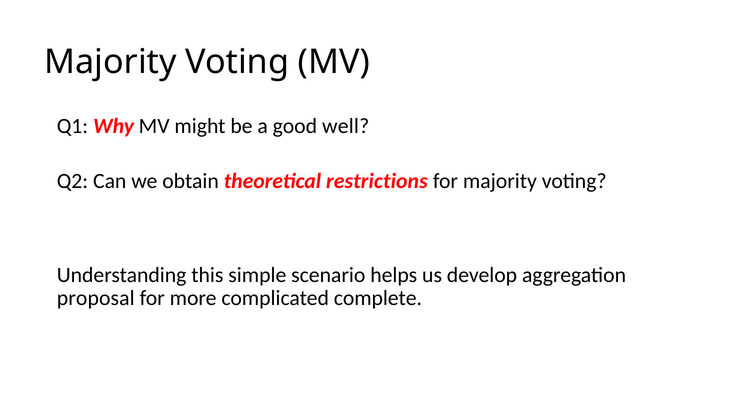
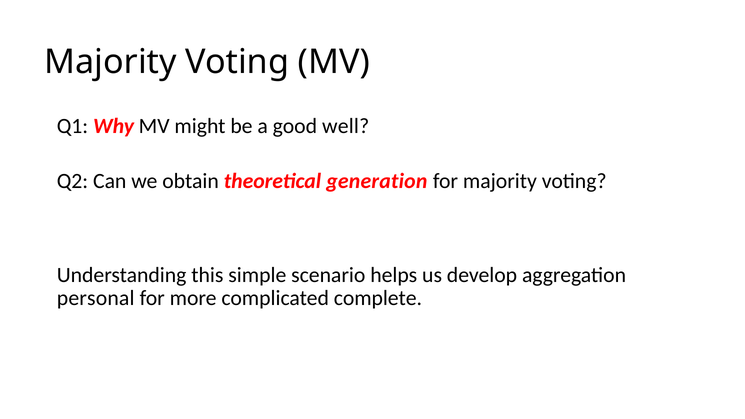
restrictions: restrictions -> generation (377, 181)
proposal: proposal -> personal (96, 298)
